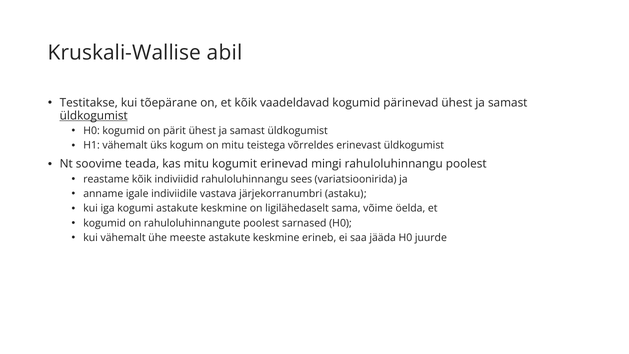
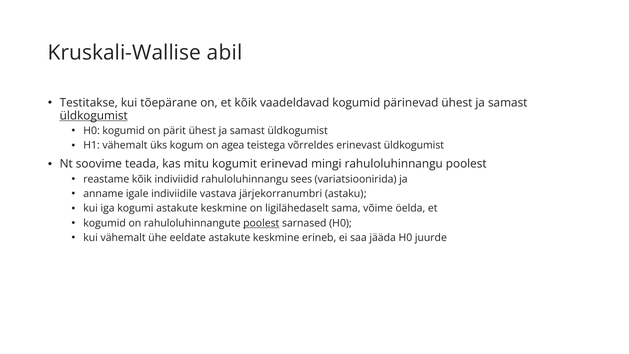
on mitu: mitu -> agea (233, 145)
poolest underline: none -> present (261, 223)
meeste: meeste -> eeldate (188, 238)
